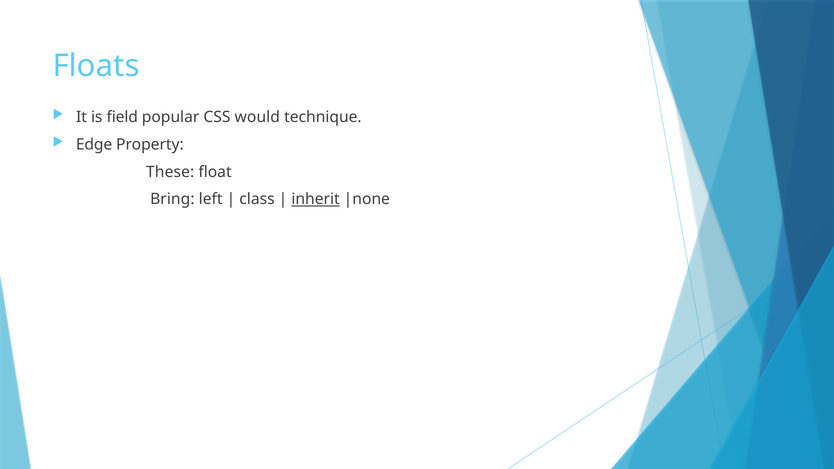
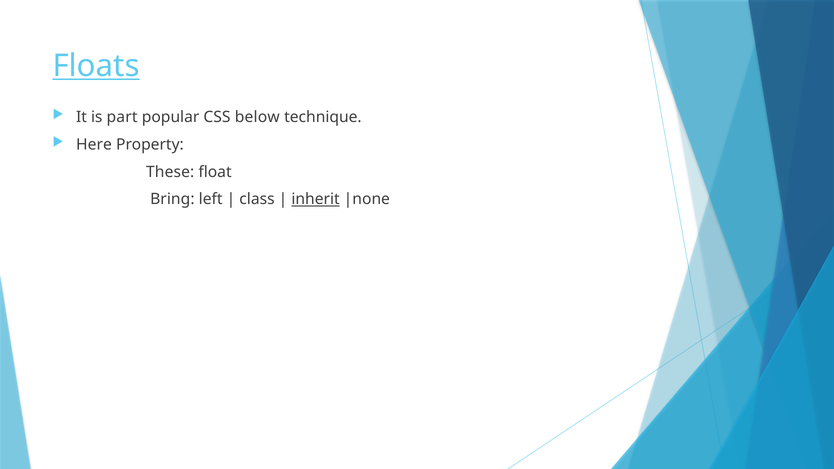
Floats underline: none -> present (96, 66)
field: field -> part (122, 117)
would: would -> below (257, 117)
Edge: Edge -> Here (94, 144)
